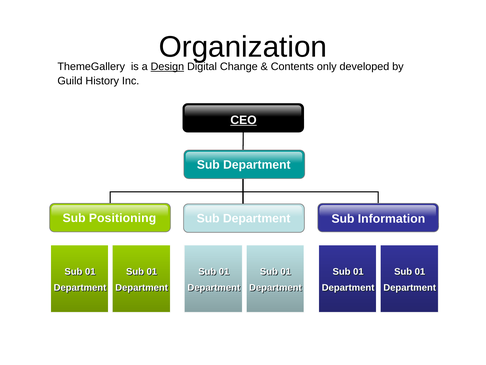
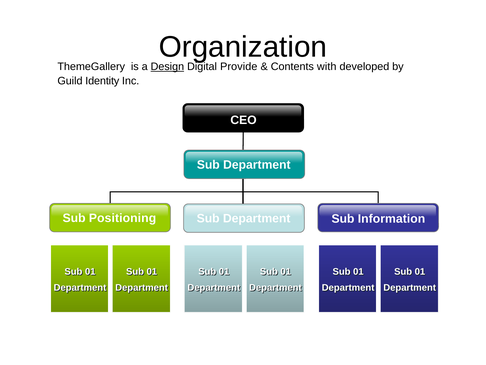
Change: Change -> Provide (239, 67)
only: only -> with (327, 67)
History: History -> Identity (102, 81)
CEO underline: present -> none (243, 120)
